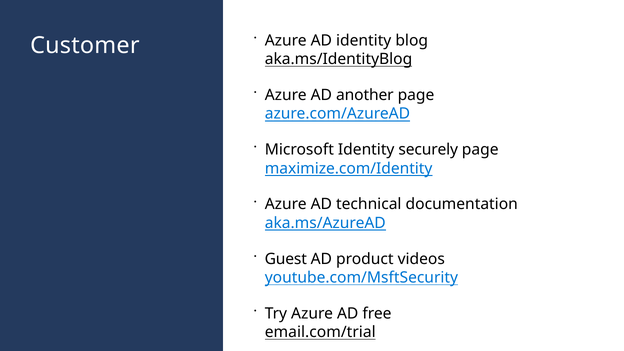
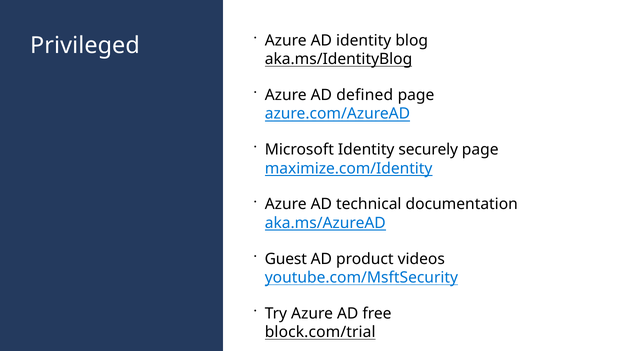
Customer: Customer -> Privileged (85, 46)
another: another -> defined (365, 95)
email.com/trial: email.com/trial -> block.com/trial (320, 332)
